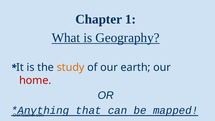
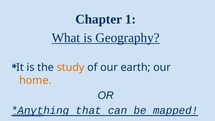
home colour: red -> orange (35, 80)
